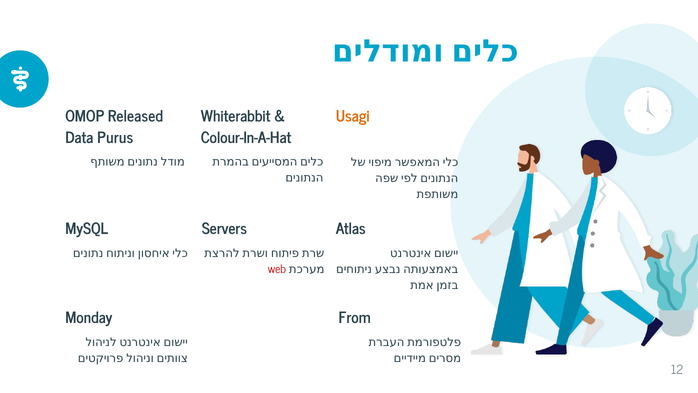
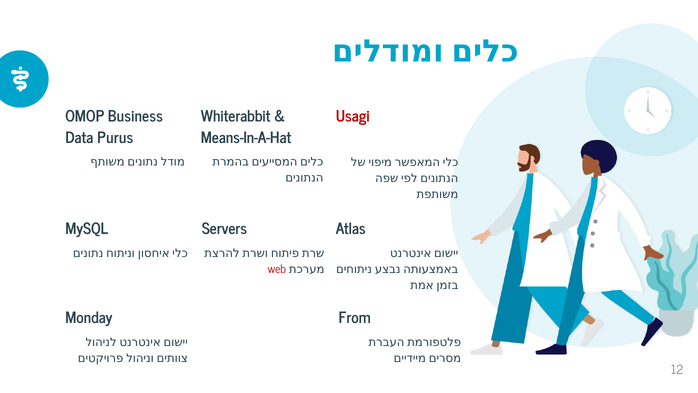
Released: Released -> Business (135, 117)
Usagi colour: orange -> red (353, 117)
Colour-In-A-Hat: Colour-In-A-Hat -> Means-In-A-Hat (246, 138)
